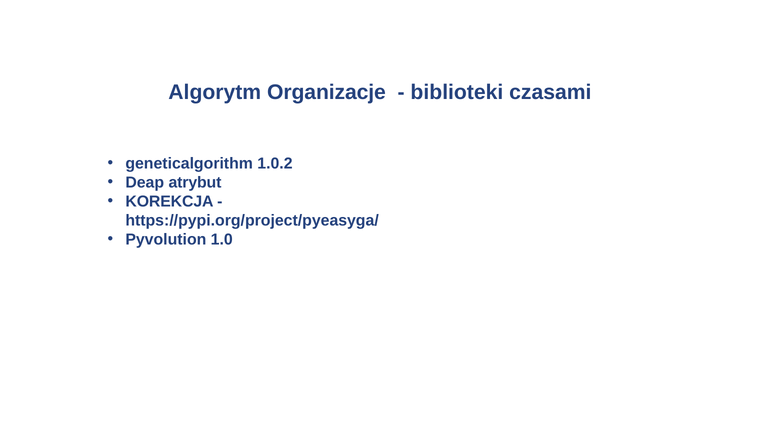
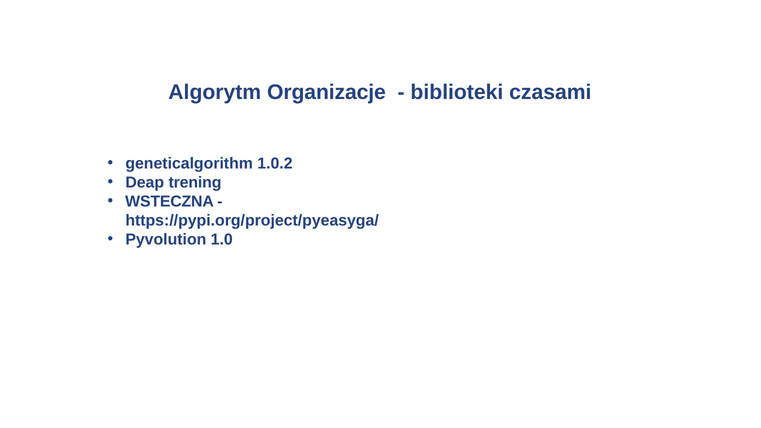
atrybut: atrybut -> trening (195, 183)
KOREKCJA: KOREKCJA -> WSTECZNA (170, 202)
